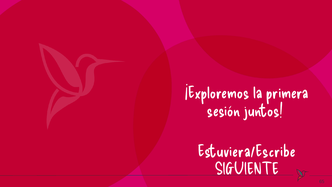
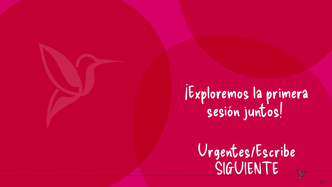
Estuviera/Escribe: Estuviera/Escribe -> Urgentes/Escribe (247, 151)
